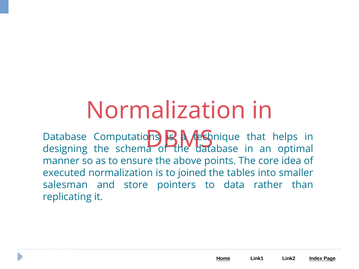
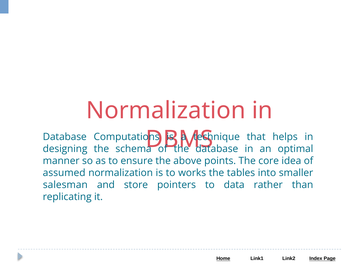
executed: executed -> assumed (64, 173)
joined: joined -> works (192, 173)
